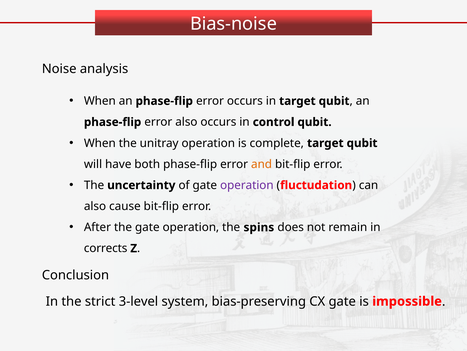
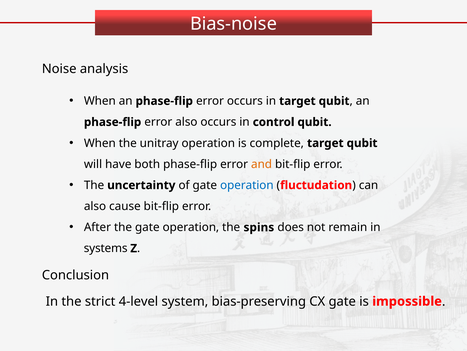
operation colour: purple -> blue (247, 185)
corrects: corrects -> systems (106, 248)
3-level: 3-level -> 4-level (139, 301)
